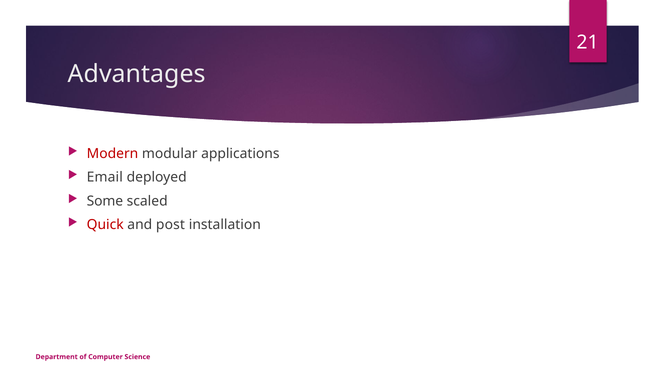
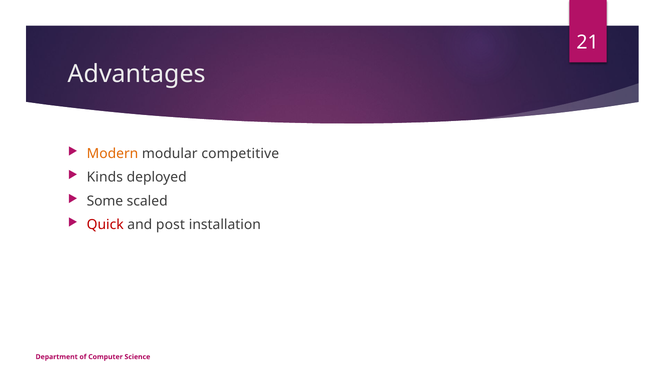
Modern colour: red -> orange (113, 154)
applications: applications -> competitive (240, 154)
Email: Email -> Kinds (105, 177)
